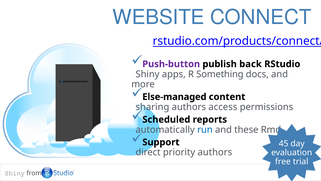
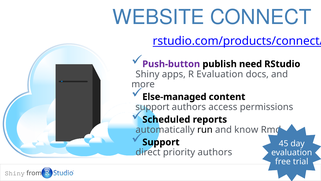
back: back -> need (251, 64)
R Something: Something -> Evaluation (220, 74)
sharing: sharing -> support (152, 107)
run colour: blue -> black (205, 129)
these: these -> know (246, 129)
